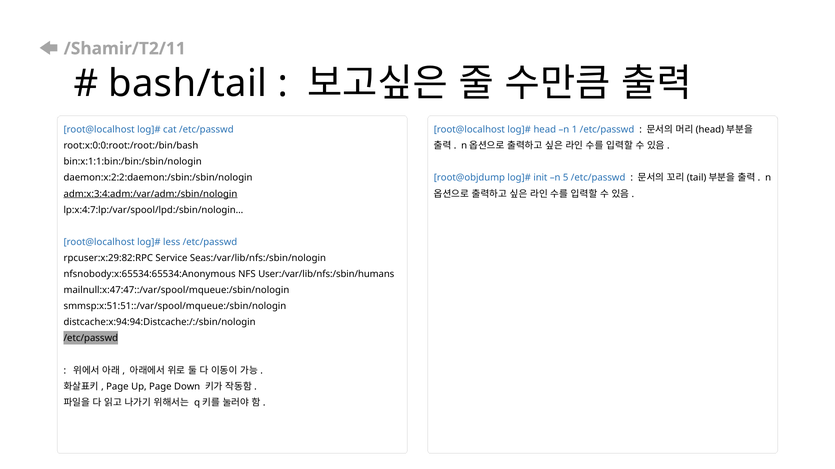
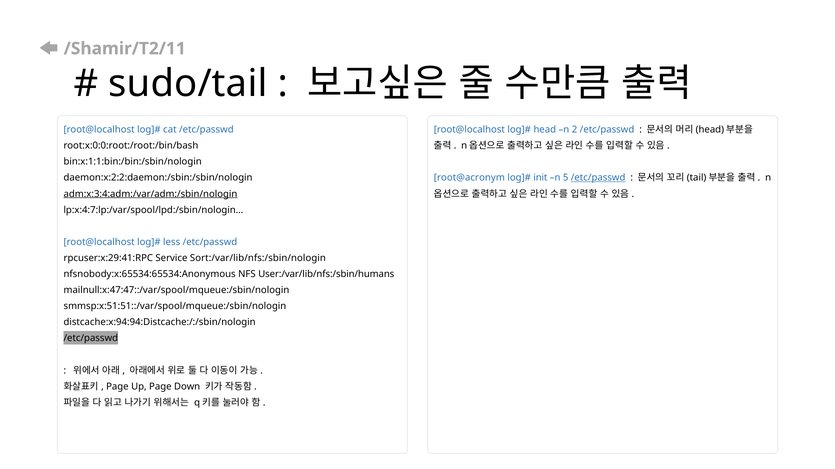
bash/tail: bash/tail -> sudo/tail (188, 84)
1: 1 -> 2 (575, 130)
root@objdump: root@objdump -> root@acronym (469, 178)
/etc/passwd underline: none -> present (598, 178)
rpcuser:x:29:82:RPC: rpcuser:x:29:82:RPC -> rpcuser:x:29:41:RPC (108, 258)
Seas:/var/lib/nfs:/sbin/nologin: Seas:/var/lib/nfs:/sbin/nologin -> Sort:/var/lib/nfs:/sbin/nologin (258, 258)
